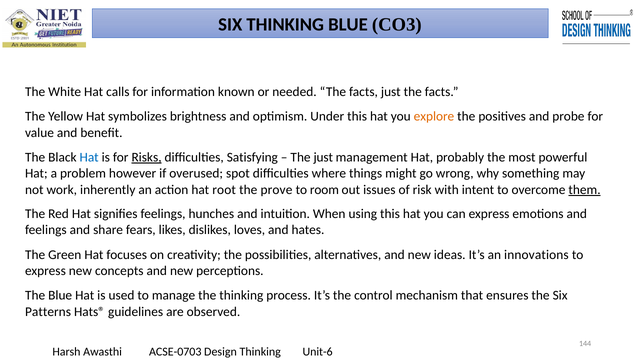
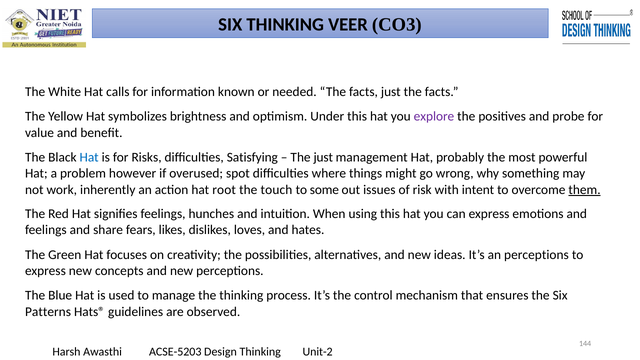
THINKING BLUE: BLUE -> VEER (348, 25)
explore colour: orange -> purple (434, 116)
Risks underline: present -> none (147, 157)
prove: prove -> touch (276, 190)
room: room -> some (324, 190)
an innovations: innovations -> perceptions (536, 255)
ACSE-0703: ACSE-0703 -> ACSE-5203 (175, 352)
Unit-6: Unit-6 -> Unit-2 (318, 352)
